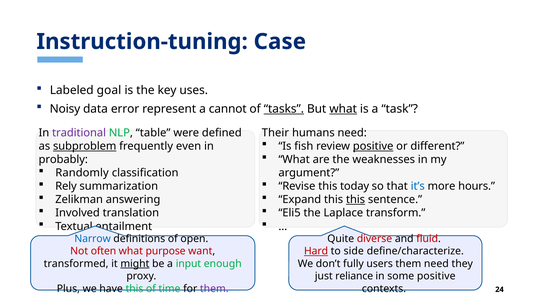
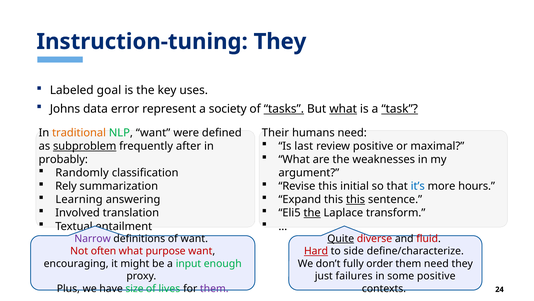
Instruction-tuning Case: Case -> They (280, 42)
Noisy: Noisy -> Johns (65, 109)
cannot: cannot -> society (228, 109)
task underline: none -> present (400, 109)
traditional colour: purple -> orange (79, 132)
NLP table: table -> want (153, 132)
fish: fish -> last (304, 146)
positive underline: present -> none (373, 146)
different: different -> maximal (437, 146)
even: even -> after (189, 146)
today: today -> initial (355, 186)
Zelikman: Zelikman -> Learning (79, 199)
the underline: none -> present (312, 213)
Narrow colour: blue -> purple (93, 238)
of open: open -> want (194, 238)
Quite underline: none -> present (341, 238)
transformed: transformed -> encouraging (76, 263)
might underline: present -> none (135, 263)
users: users -> order (380, 263)
reliance: reliance -> failures (354, 276)
have this: this -> size (134, 288)
time: time -> lives (169, 288)
